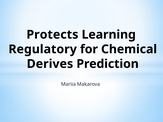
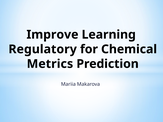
Protects: Protects -> Improve (52, 35)
Derives: Derives -> Metrics (50, 64)
